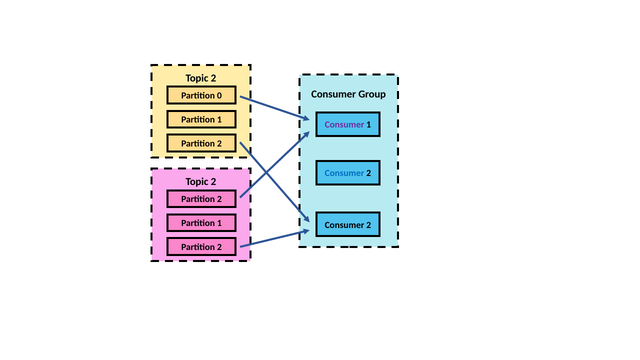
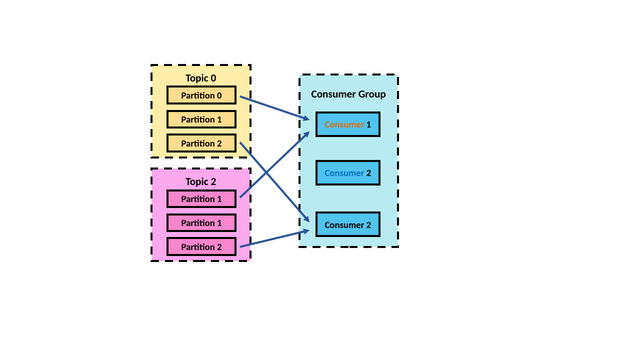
2: 2 -> 0 (213, 78)
Consumer colour: purple -> orange (345, 125)
2: 2 -> 1 (219, 199)
